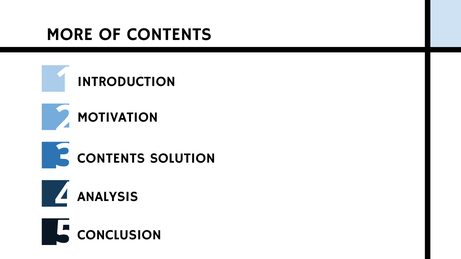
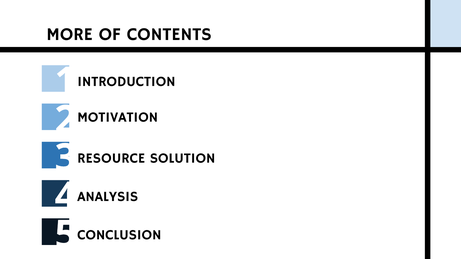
CONTENTS: CONTENTS -> RESOURCE (111, 158)
